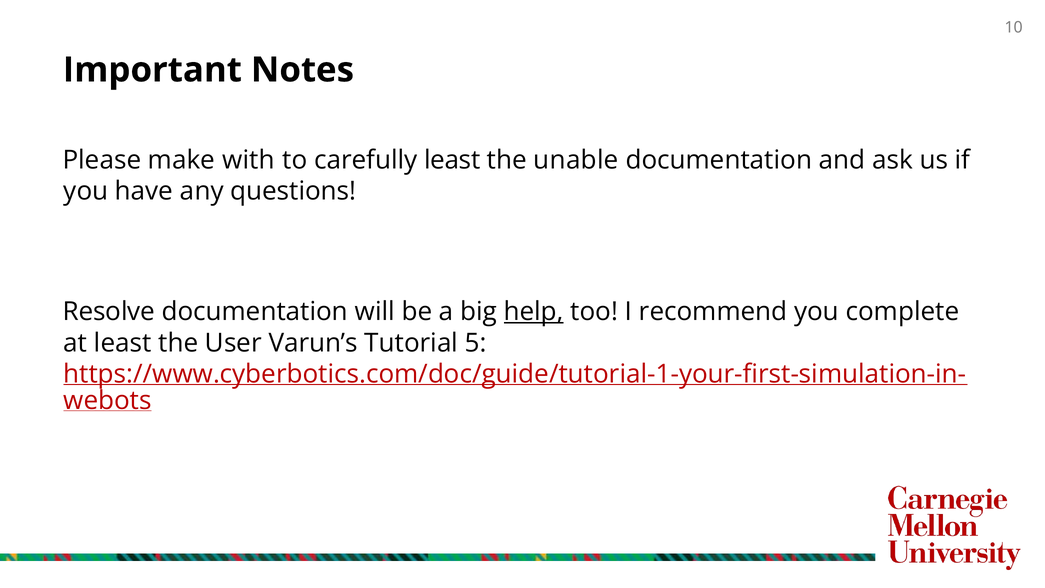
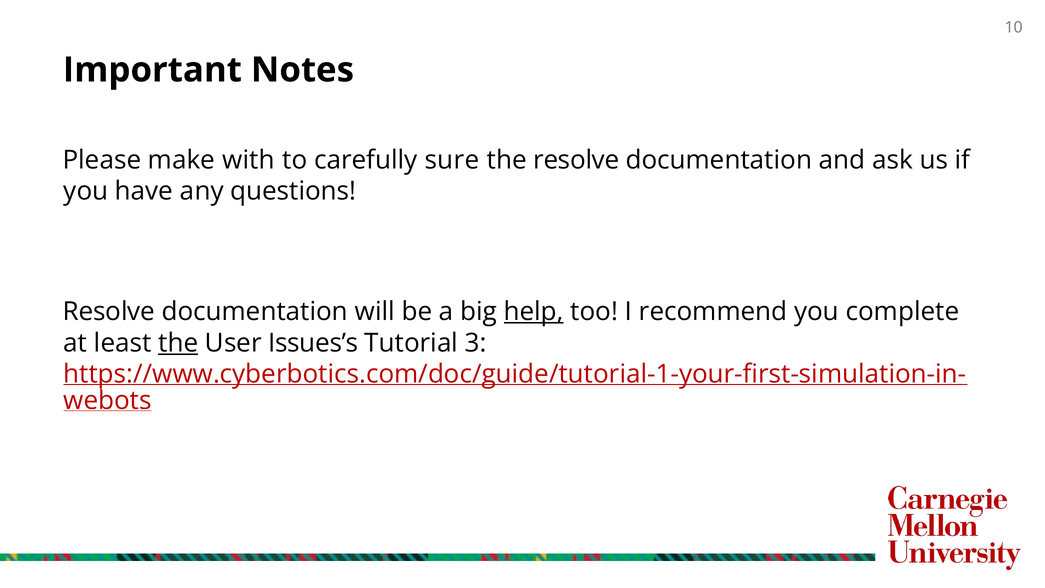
carefully least: least -> sure (452, 160)
the unable: unable -> resolve (576, 160)
the underline: none -> present (178, 343)
Varun’s: Varun’s -> Issues’s (313, 343)
5: 5 -> 3 (476, 343)
